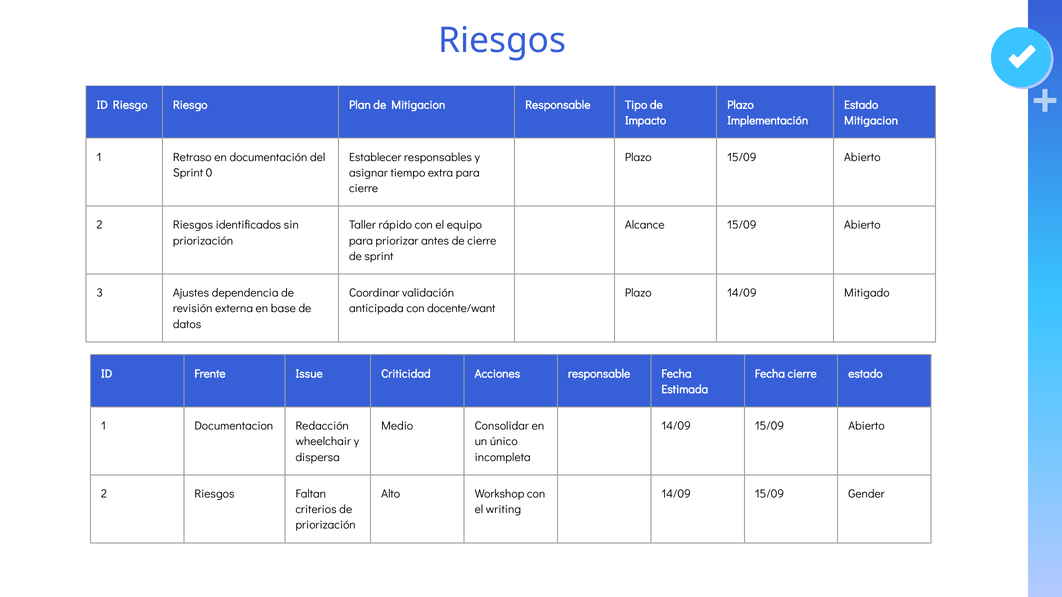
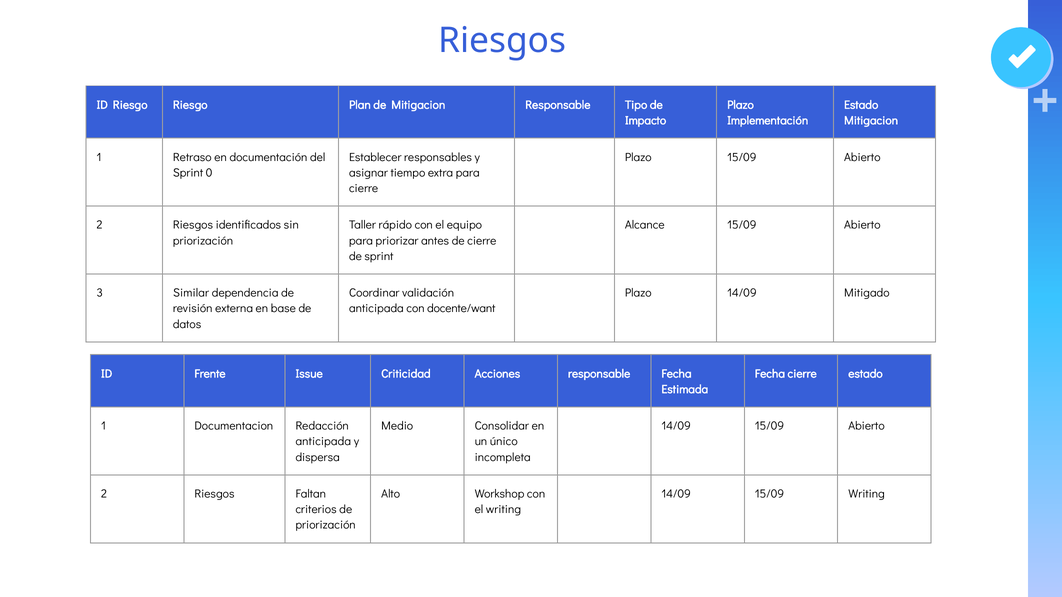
Ajustes: Ajustes -> Similar (191, 293)
wheelchair: wheelchair -> anticipada (323, 442)
15/09 Gender: Gender -> Writing (867, 494)
